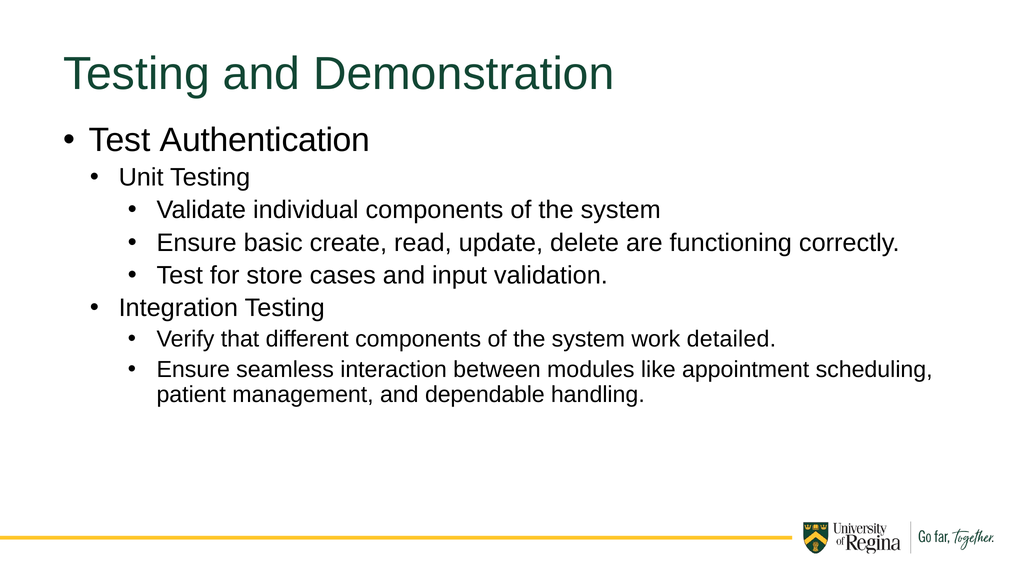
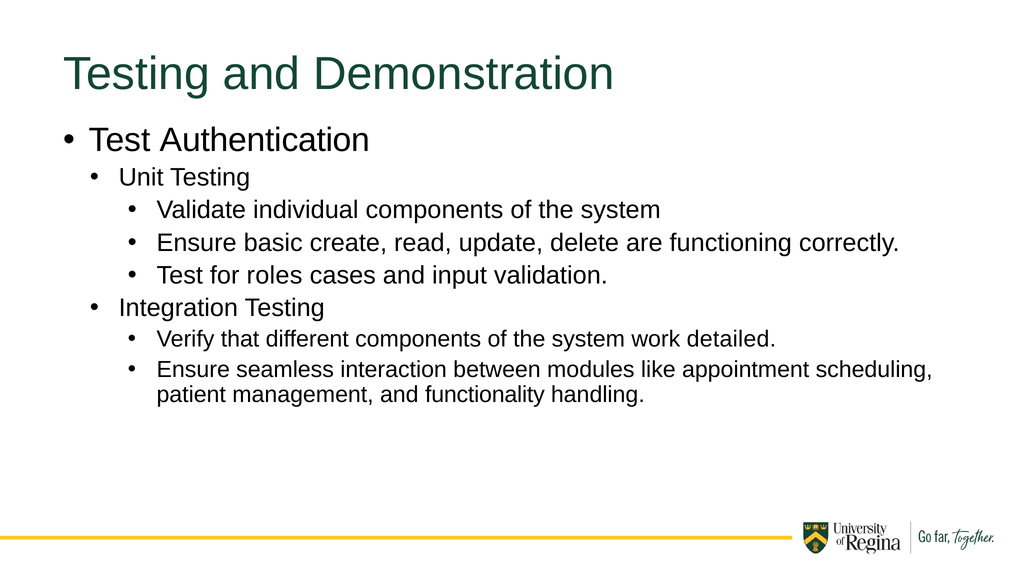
store: store -> roles (275, 275)
dependable: dependable -> functionality (485, 395)
